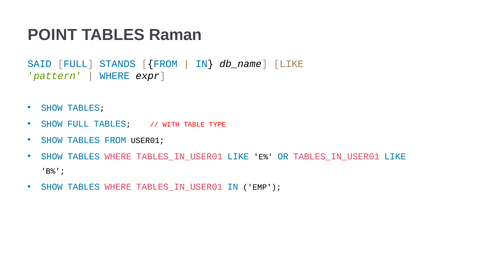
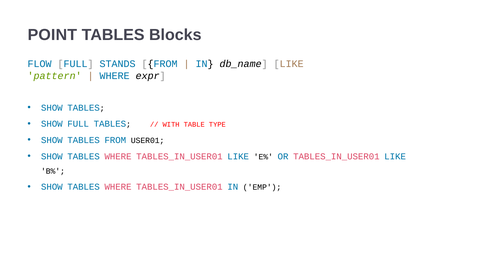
Raman: Raman -> Blocks (175, 35)
SAID: SAID -> FLOW (40, 64)
